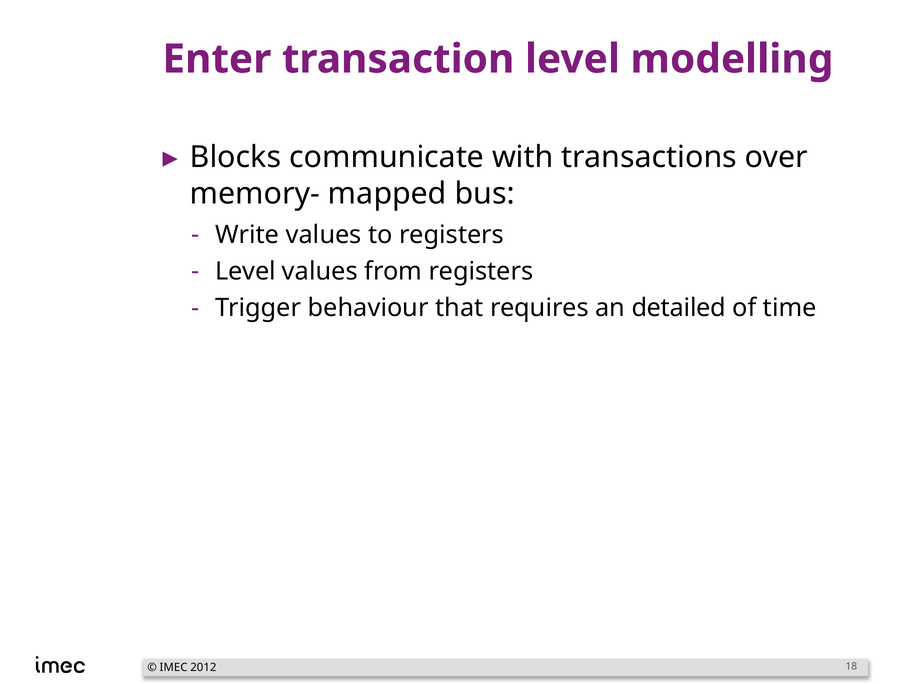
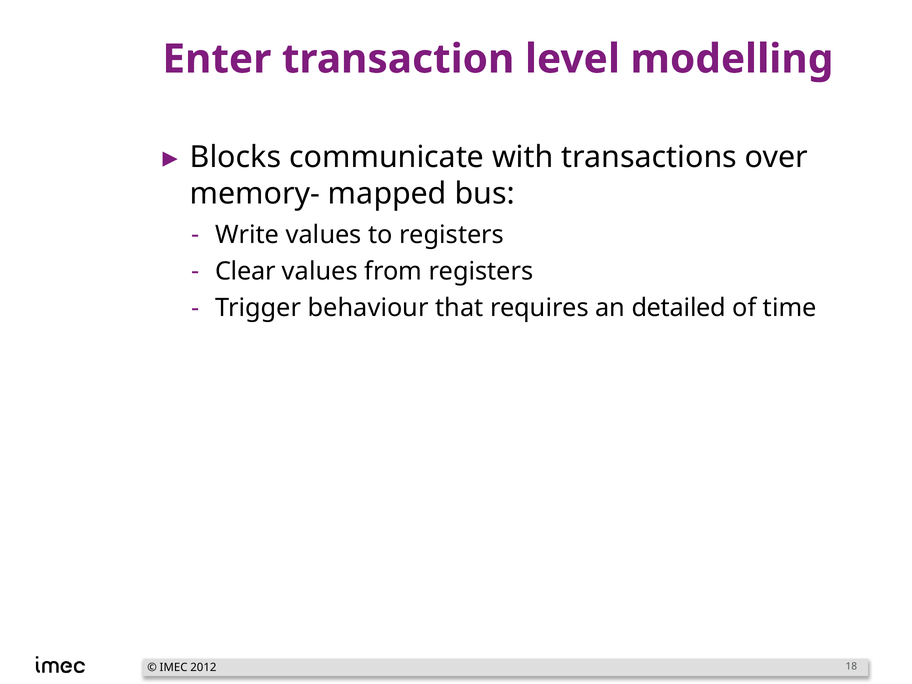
Level: Level -> Clear (245, 271)
